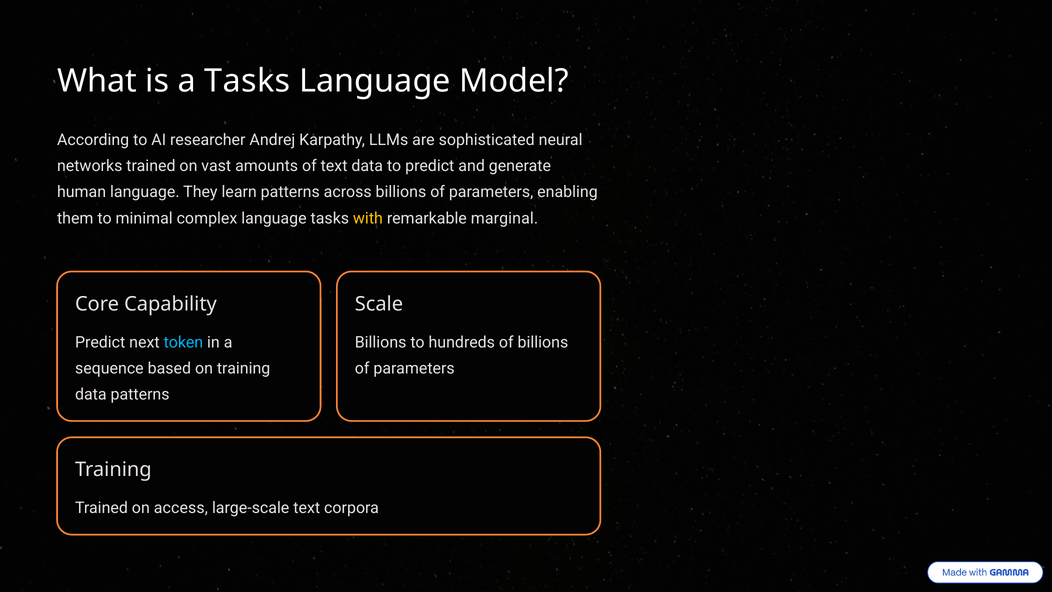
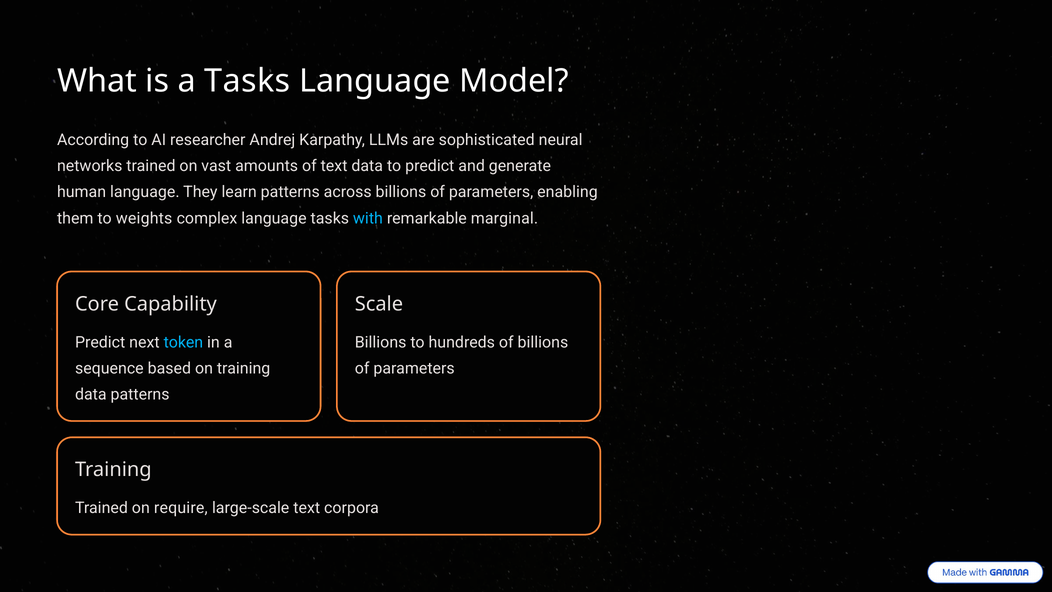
minimal: minimal -> weights (144, 218)
with colour: yellow -> light blue (368, 218)
access: access -> require (181, 508)
